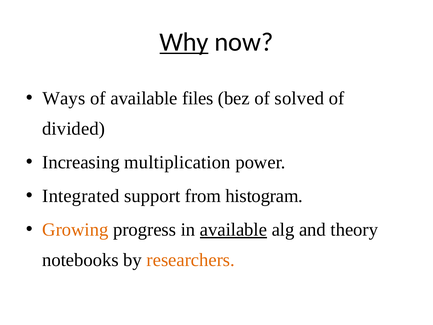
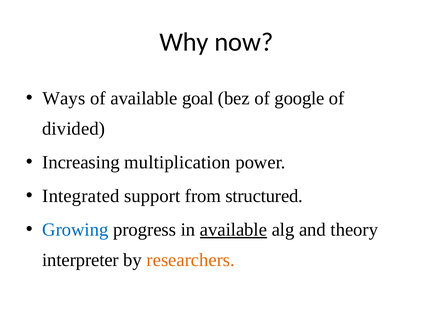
Why underline: present -> none (184, 42)
files: files -> goal (198, 98)
solved: solved -> google (300, 98)
histogram: histogram -> structured (264, 196)
Growing colour: orange -> blue (75, 229)
notebooks: notebooks -> interpreter (81, 260)
